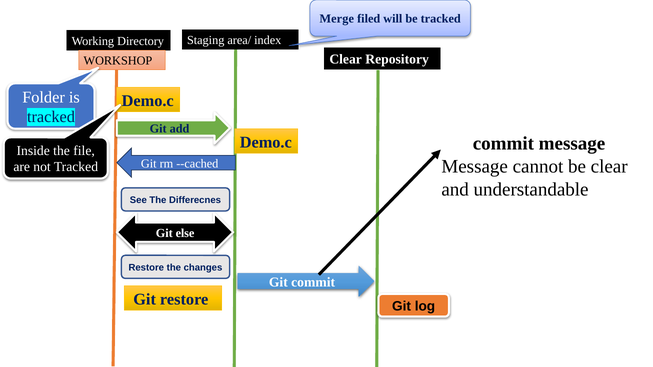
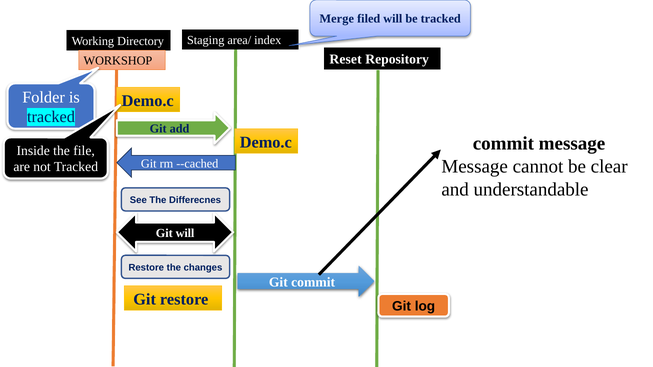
Clear: Clear -> Reset (346, 59)
Git else: else -> will (185, 233)
